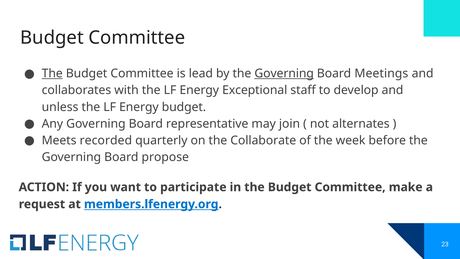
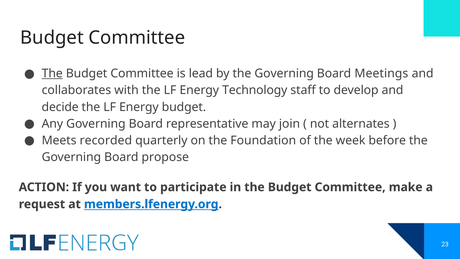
Governing underline: present -> none (284, 73)
Exceptional: Exceptional -> Technology (255, 90)
unless: unless -> decide (60, 107)
Collaborate: Collaborate -> Foundation (263, 140)
